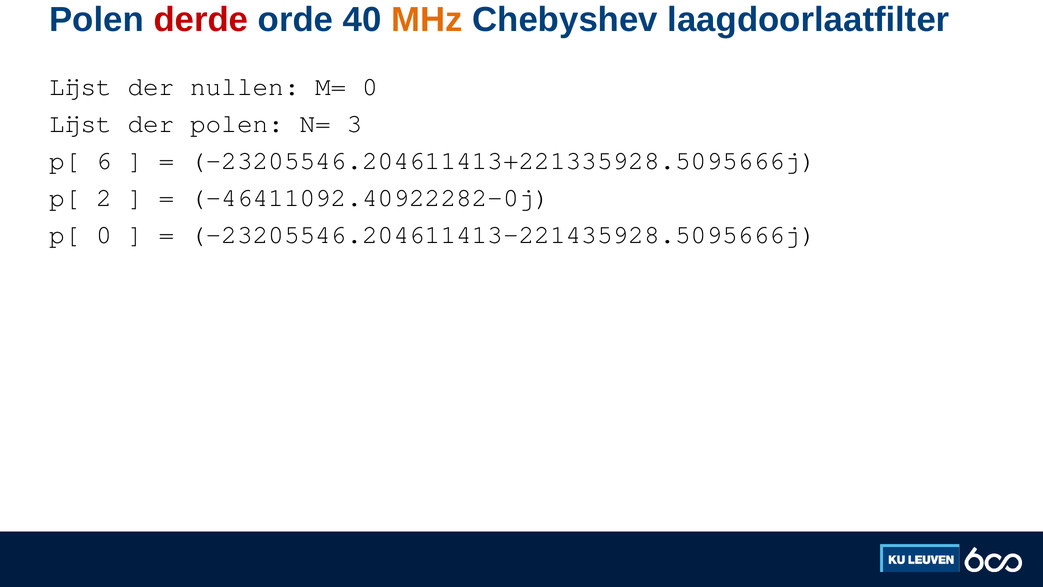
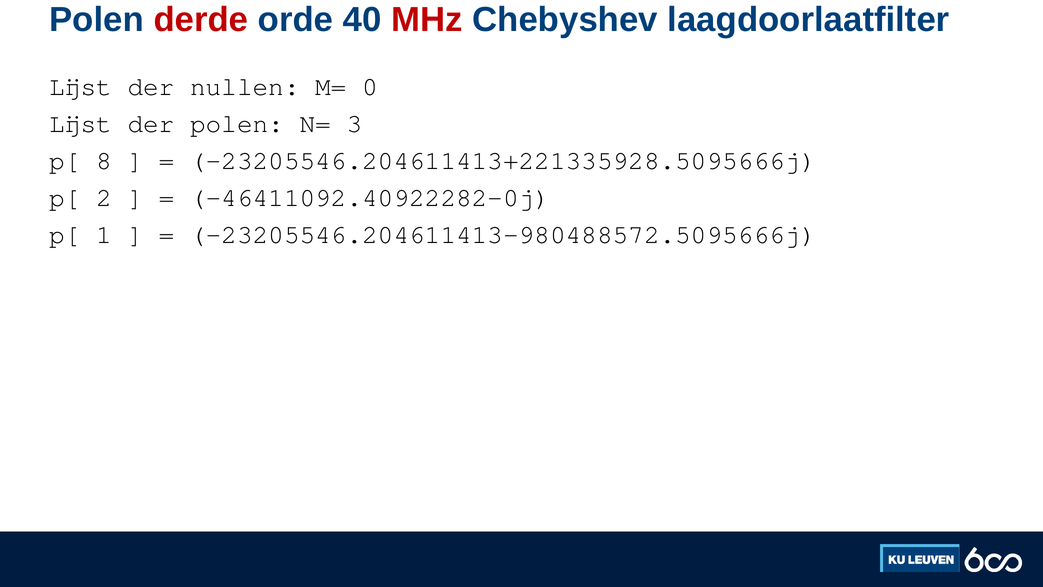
MHz colour: orange -> red (427, 20)
6: 6 -> 8 (104, 160)
p[ 0: 0 -> 1 (104, 234)
-23205546.204611413-221435928.5095666j: -23205546.204611413-221435928.5095666j -> -23205546.204611413-980488572.5095666j (503, 234)
